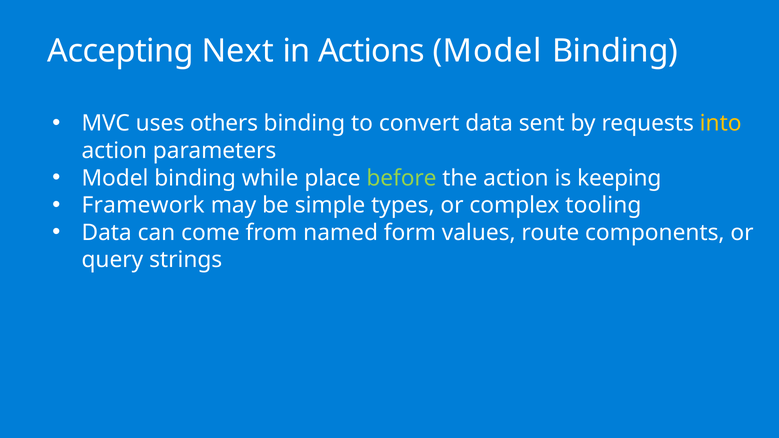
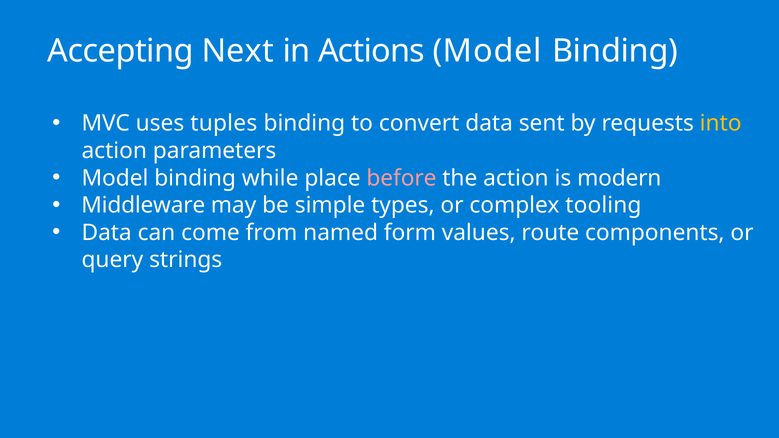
others: others -> tuples (224, 124)
before colour: light green -> pink (402, 178)
keeping: keeping -> modern (619, 178)
Framework: Framework -> Middleware (143, 205)
